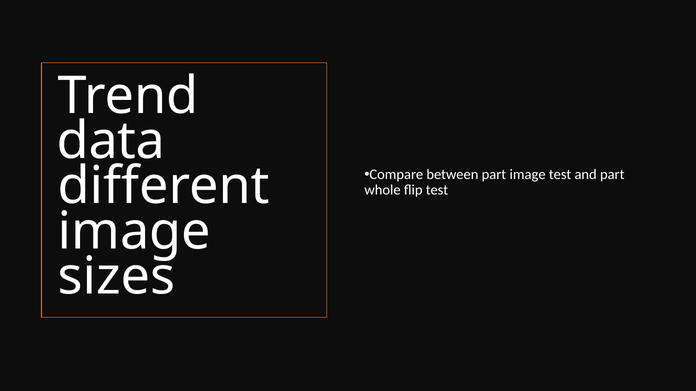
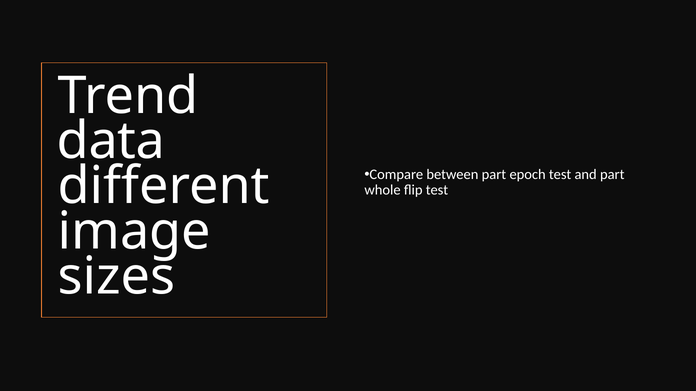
part image: image -> epoch (528, 175)
